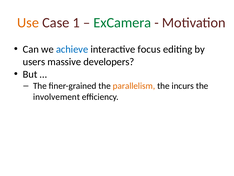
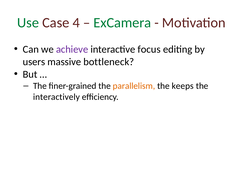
Use colour: orange -> green (28, 23)
1: 1 -> 4 (76, 23)
achieve colour: blue -> purple (72, 49)
developers: developers -> bottleneck (109, 62)
incurs: incurs -> keeps (183, 86)
involvement: involvement -> interactively (56, 97)
